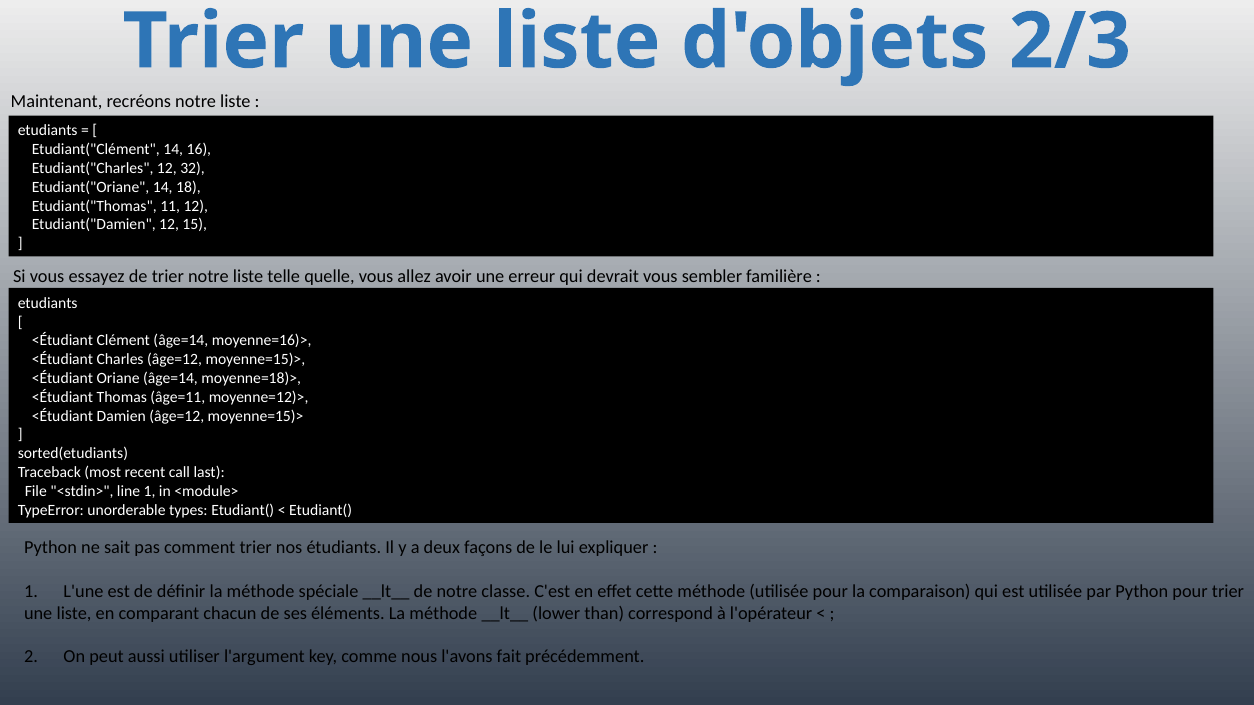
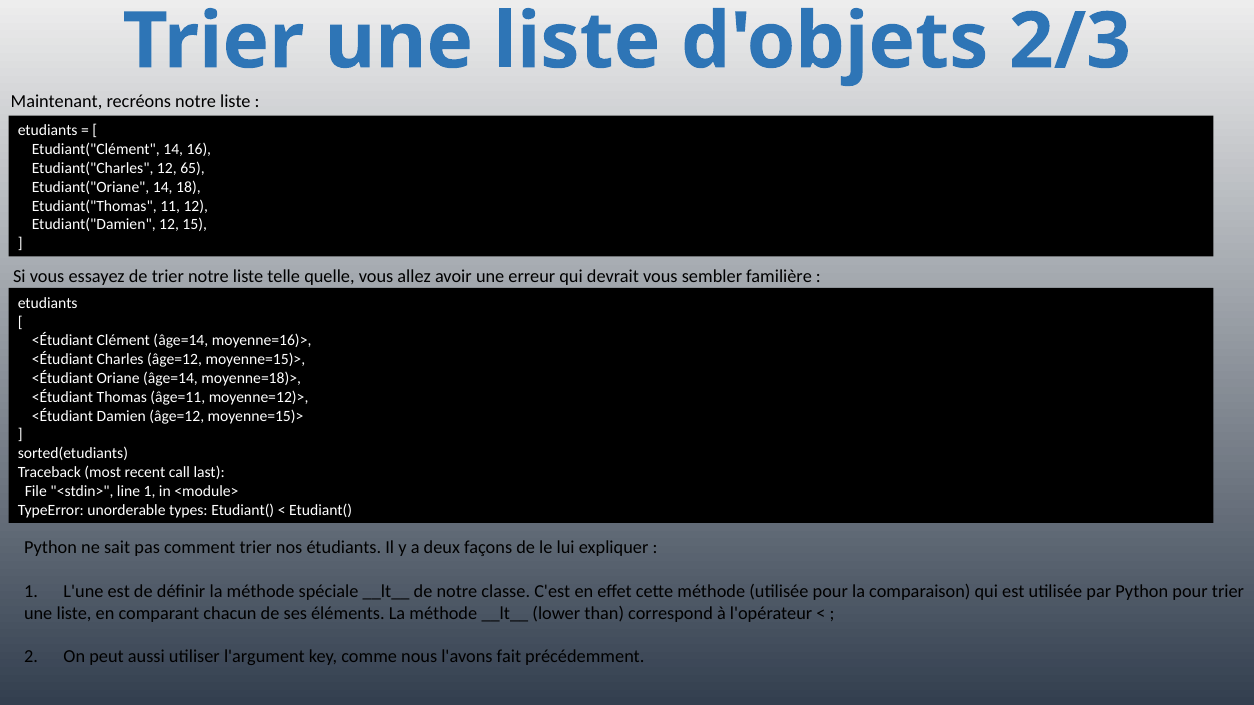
32: 32 -> 65 (193, 168)
